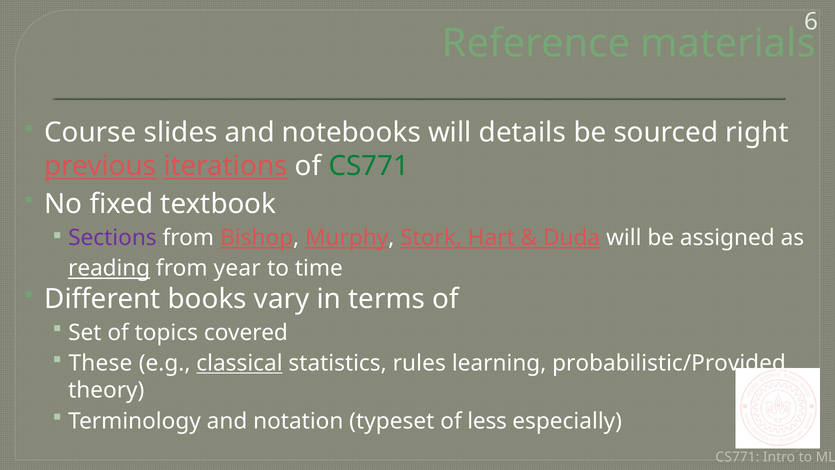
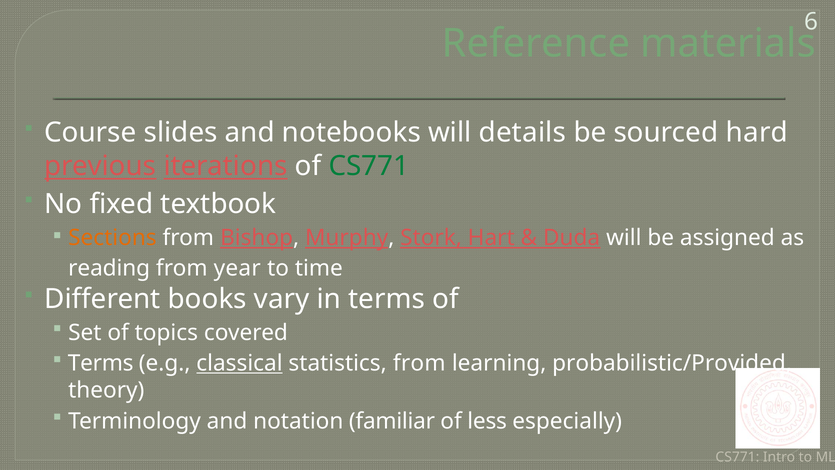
right: right -> hard (757, 133)
Sections colour: purple -> orange (112, 237)
reading underline: present -> none (109, 268)
These: These -> Terms (101, 363)
statistics rules: rules -> from (419, 363)
typeset: typeset -> familiar (392, 421)
